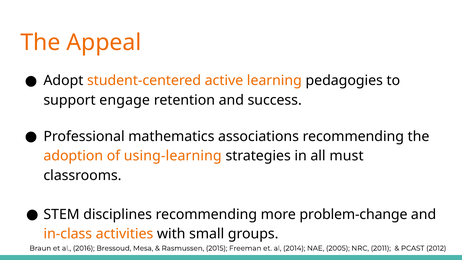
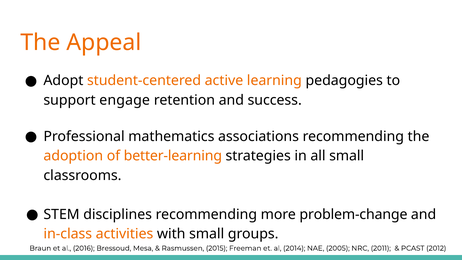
using-learning: using-learning -> better-learning (173, 156)
all must: must -> small (347, 156)
